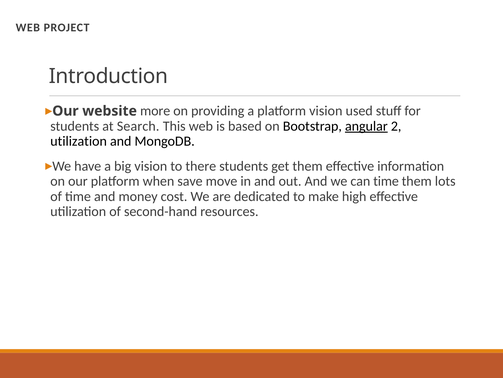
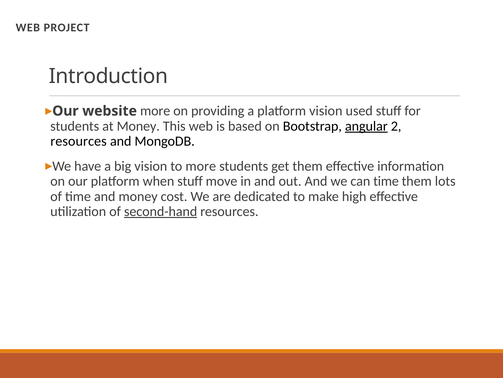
at Search: Search -> Money (138, 126)
utilization: utilization -> resources (79, 141)
to there: there -> more (201, 166)
when save: save -> stuff (190, 181)
second-hand underline: none -> present (161, 211)
